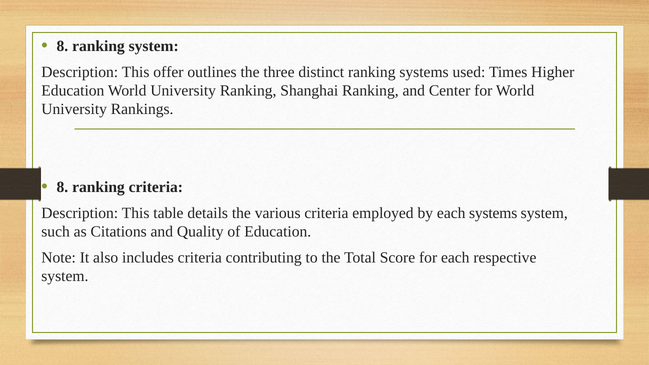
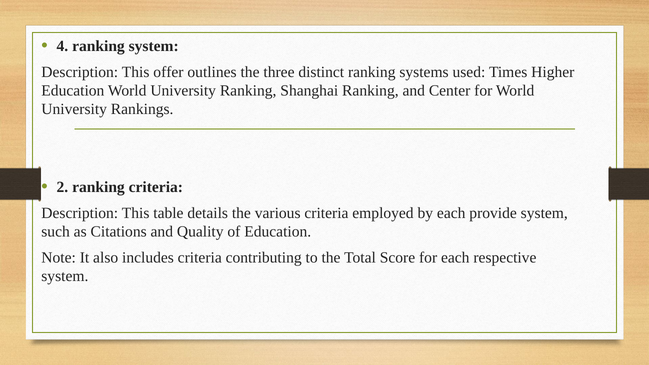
8: 8 -> 4 (62, 46)
8: 8 -> 2 (62, 187)
each systems: systems -> provide (493, 213)
